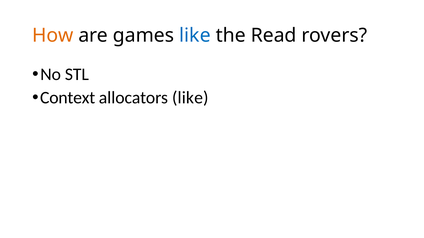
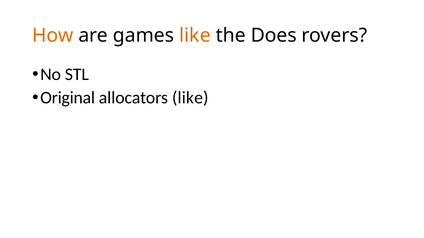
like colour: blue -> orange (195, 36)
Read: Read -> Does (274, 36)
Context: Context -> Original (68, 98)
